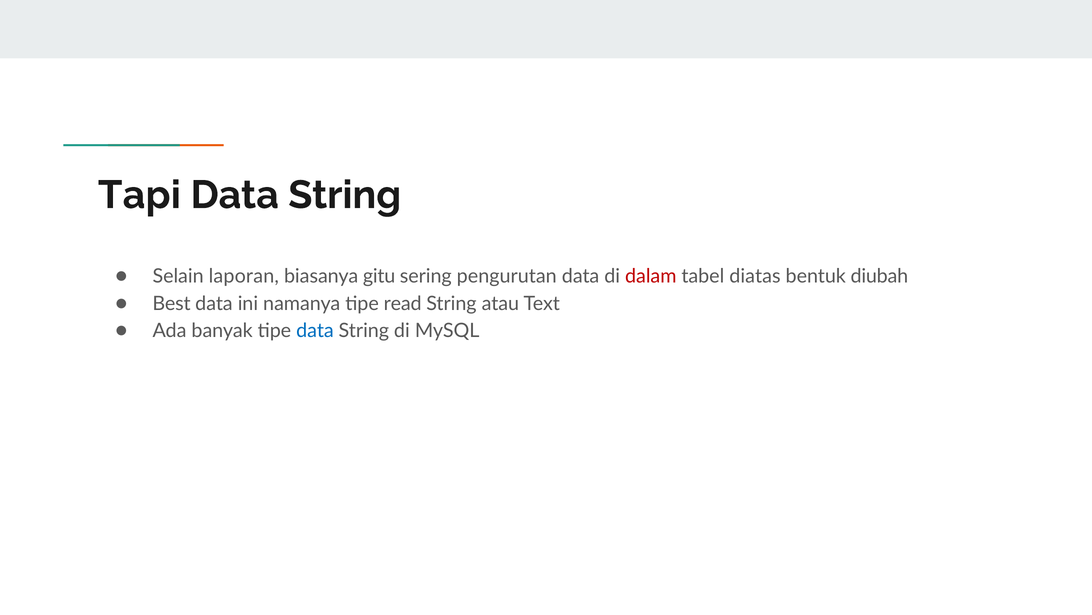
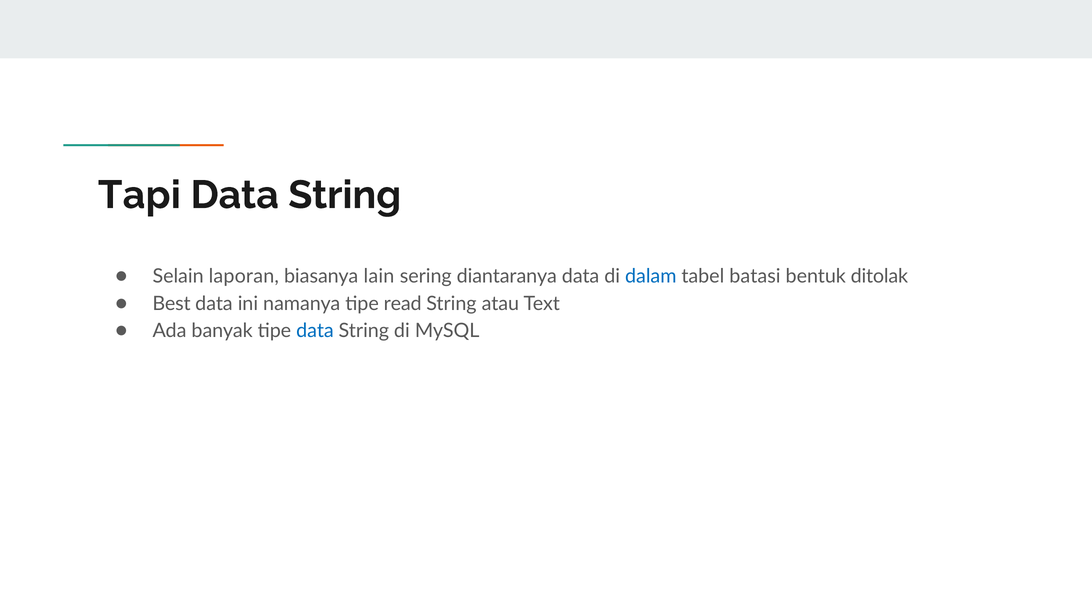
gitu: gitu -> lain (379, 276)
pengurutan: pengurutan -> diantaranya (507, 276)
dalam colour: red -> blue (651, 276)
diatas: diatas -> batasi (755, 276)
diubah: diubah -> ditolak (879, 276)
